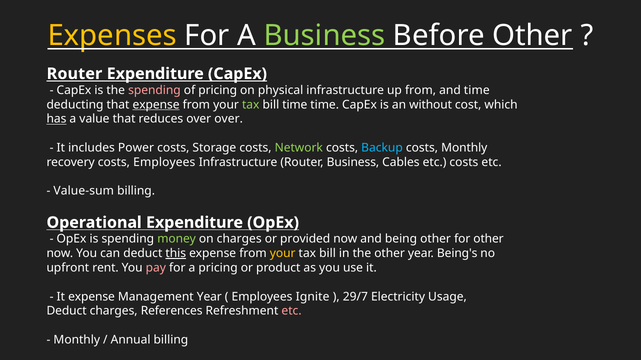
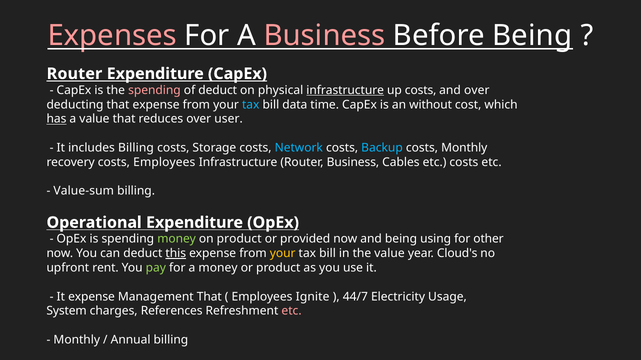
Expenses colour: yellow -> pink (112, 36)
Business colour: light green -> pink (325, 36)
Before Other: Other -> Being (532, 36)
of pricing: pricing -> deduct (218, 90)
infrastructure underline: none -> present (345, 90)
up from: from -> costs (421, 90)
and time: time -> over (477, 90)
expense underline: present -> none (156, 105)
tax colour: light green -> light blue (251, 105)
bill time: time -> data (295, 105)
over over: over -> user (229, 119)
includes Power: Power -> Billing (136, 148)
Network colour: light green -> light blue (299, 148)
on charges: charges -> product (239, 239)
being other: other -> using (436, 239)
the other: other -> value (390, 254)
Being's: Being's -> Cloud's (457, 254)
pay colour: pink -> light green (156, 268)
a pricing: pricing -> money (218, 268)
Management Year: Year -> That (209, 297)
29/7: 29/7 -> 44/7 (355, 297)
Deduct: Deduct -> System (67, 312)
